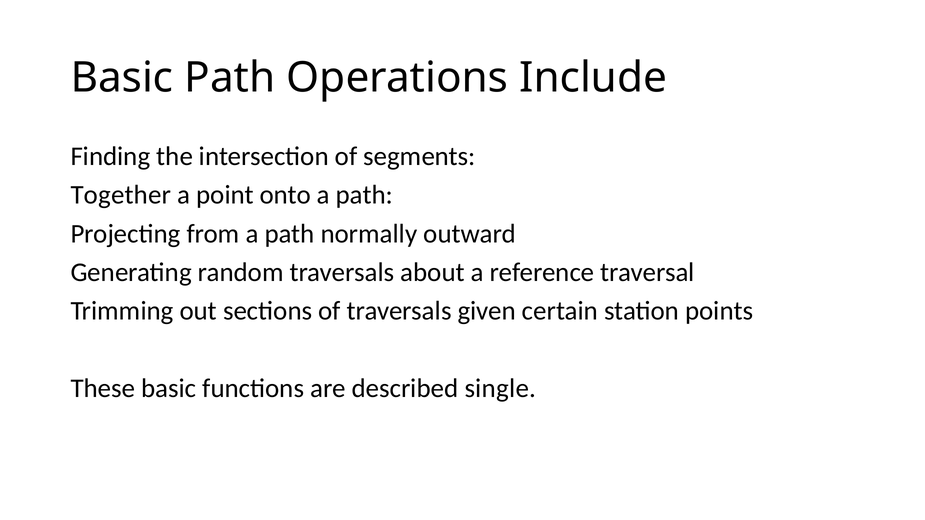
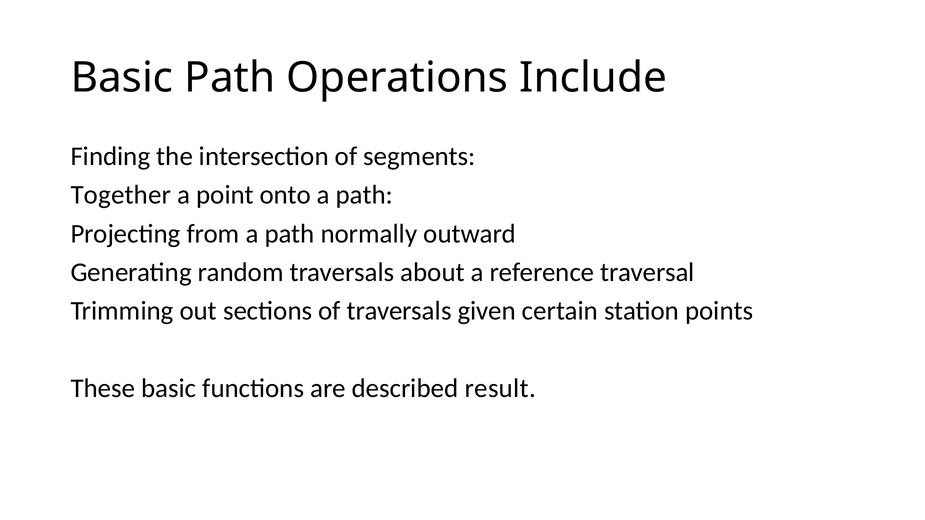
single: single -> result (500, 389)
